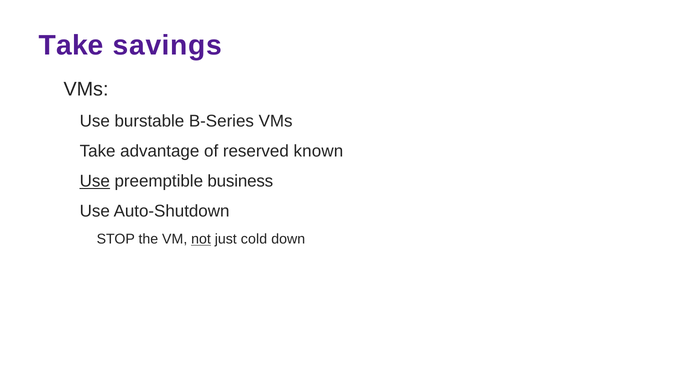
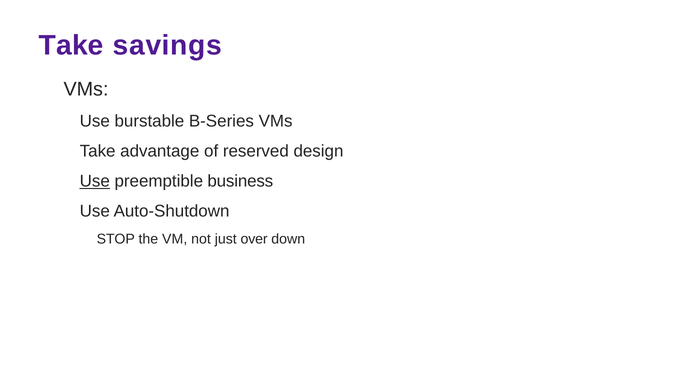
known: known -> design (318, 151)
not underline: present -> none (201, 239)
cold: cold -> over (254, 239)
